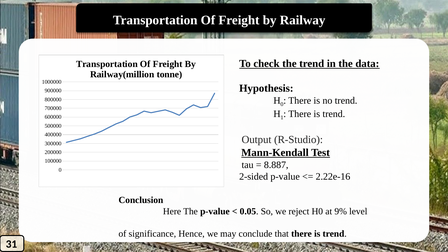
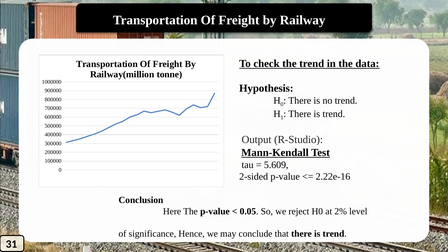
8.887: 8.887 -> 5.609 (276, 165)
9%: 9% -> 2% (341, 211)
